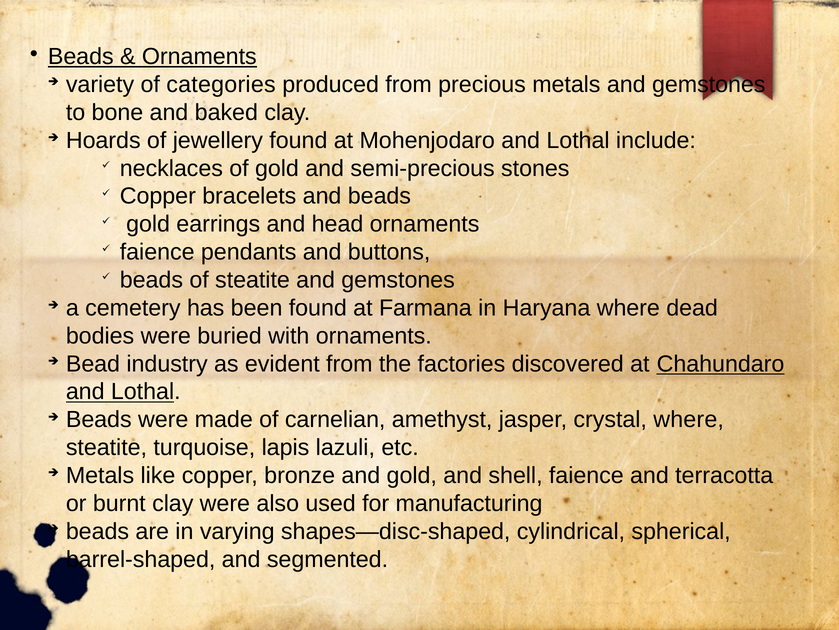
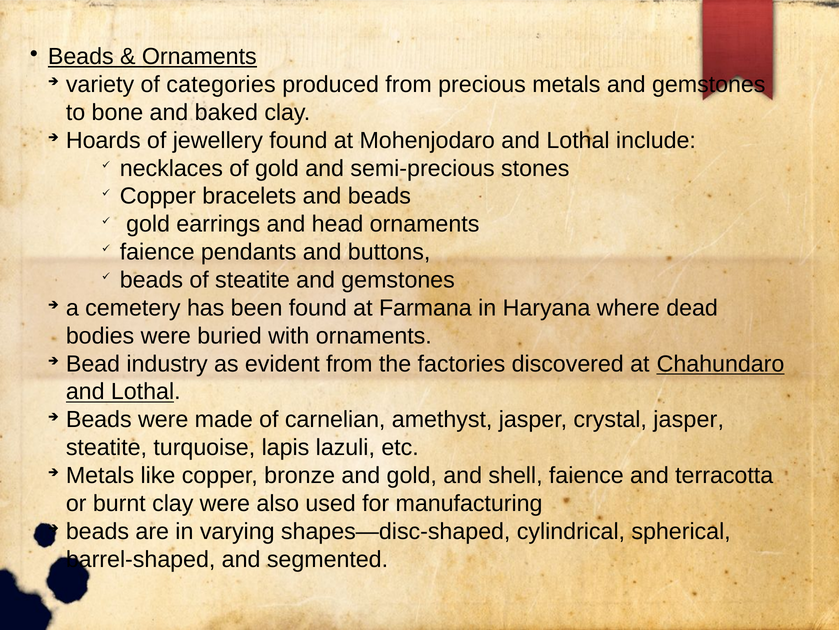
crystal where: where -> jasper (689, 419)
